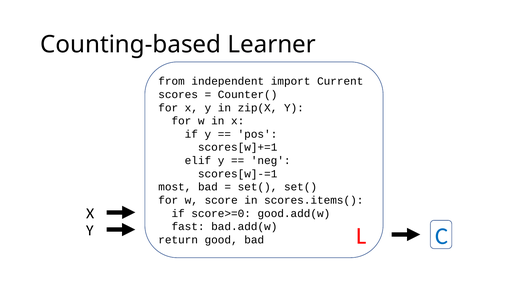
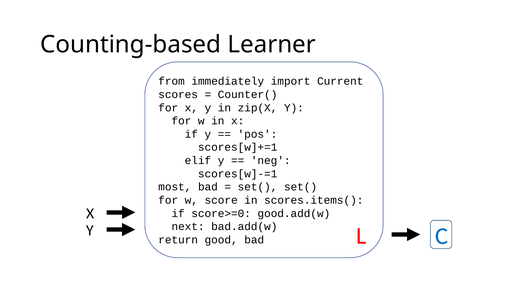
independent: independent -> immediately (228, 81)
fast: fast -> next (188, 227)
